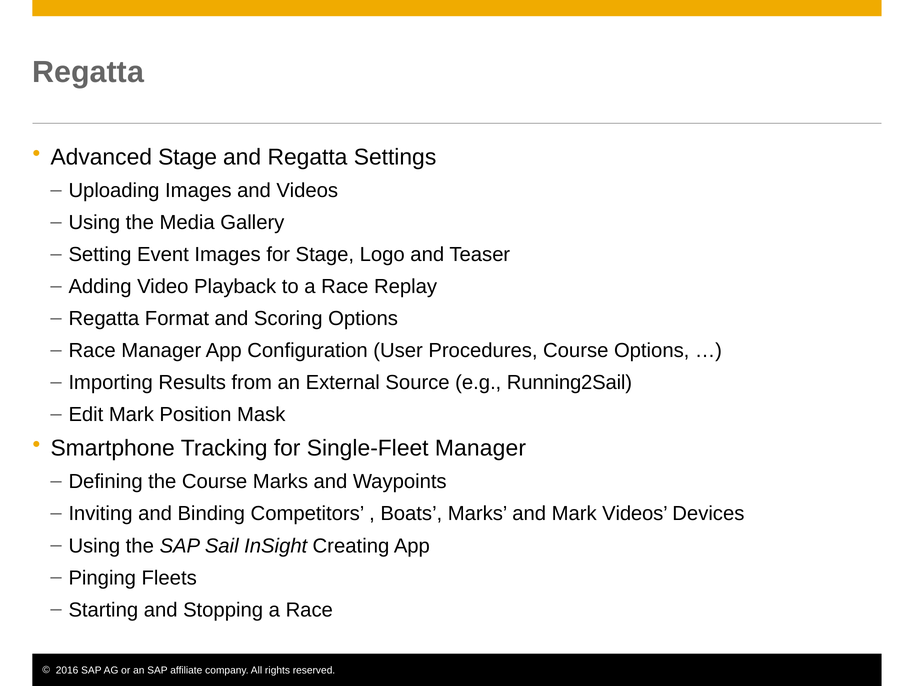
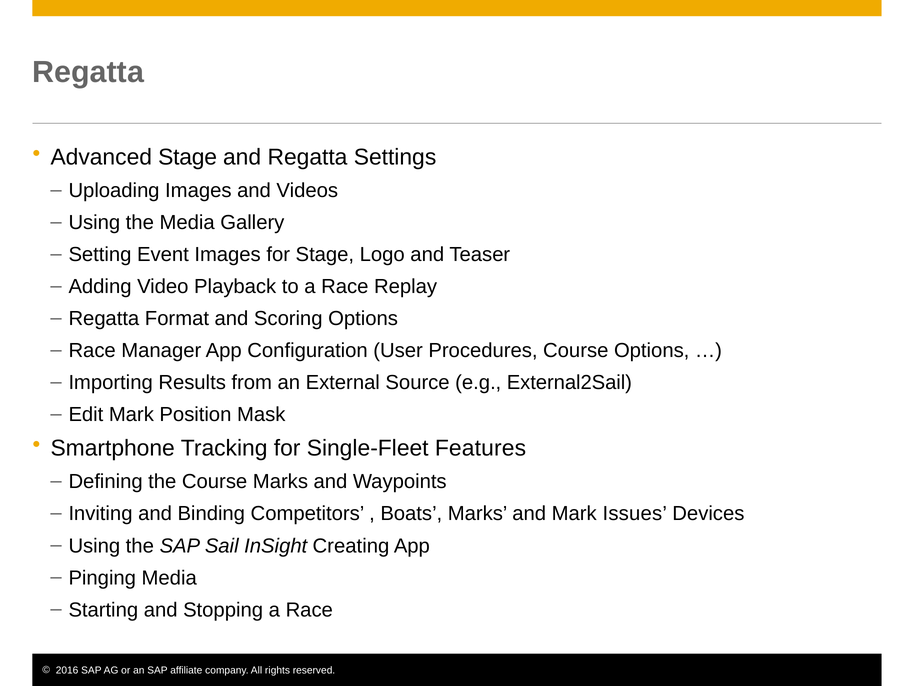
Running2Sail: Running2Sail -> External2Sail (569, 382)
Single-Fleet Manager: Manager -> Features (481, 448)
Mark Videos: Videos -> Issues (635, 513)
Pinging Fleets: Fleets -> Media (169, 577)
